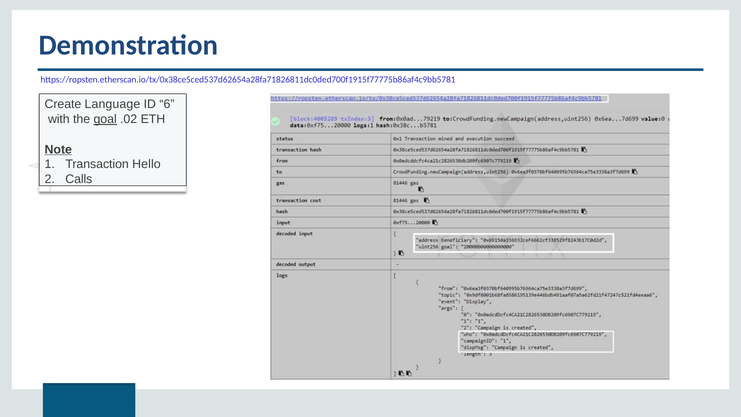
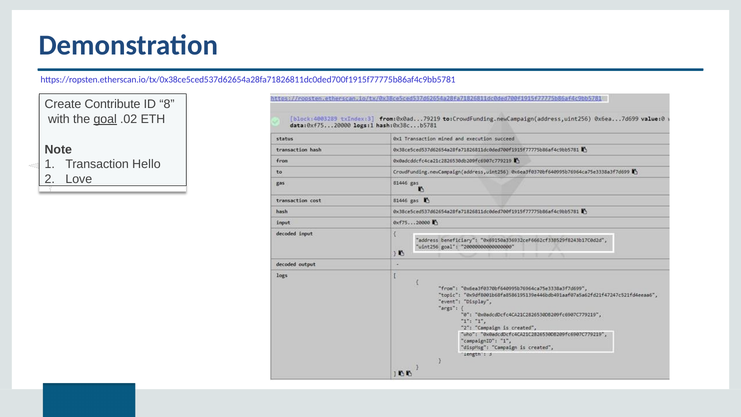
Language: Language -> Contribute (113, 104)
6: 6 -> 8 (167, 104)
Note underline: present -> none (58, 149)
Calls: Calls -> Love (79, 179)
